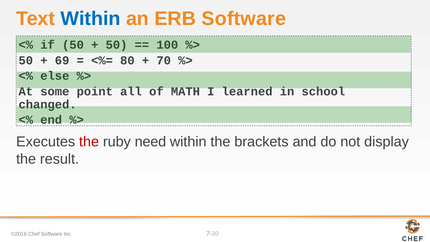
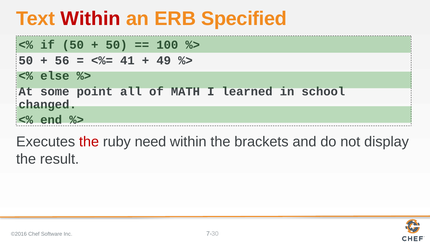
Within colour: blue -> red (91, 19)
ERB Software: Software -> Specified (244, 19)
69: 69 -> 56 (62, 60)
80: 80 -> 41 (127, 60)
70: 70 -> 49 (164, 60)
